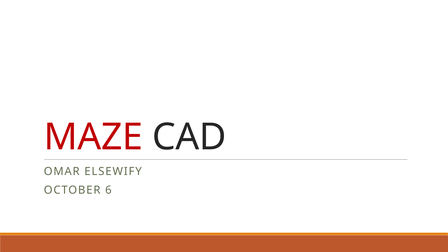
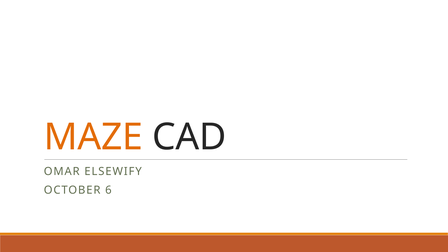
MAZE colour: red -> orange (93, 137)
